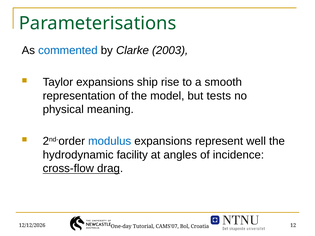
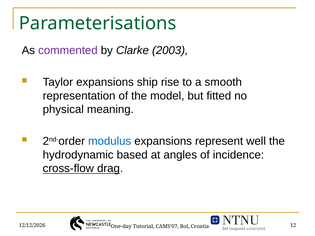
commented colour: blue -> purple (68, 50)
tests: tests -> fitted (219, 96)
facility: facility -> based (132, 155)
